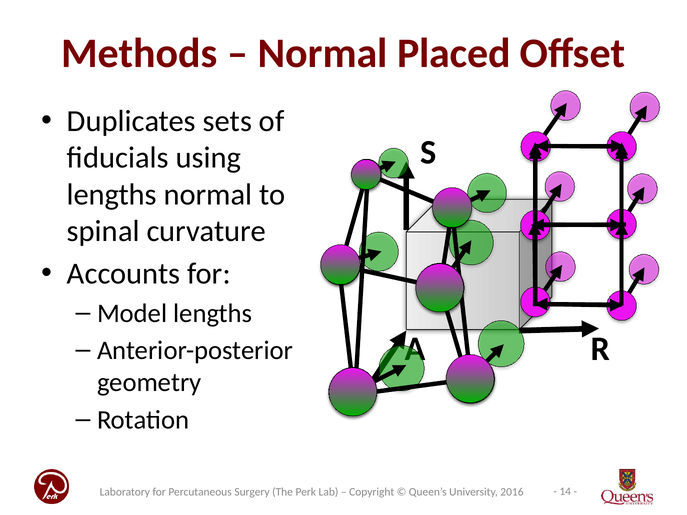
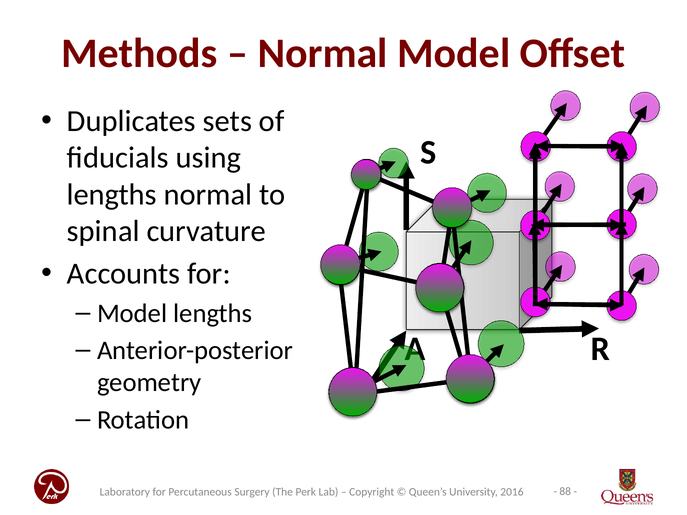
Normal Placed: Placed -> Model (454, 53)
14: 14 -> 88 (565, 492)
